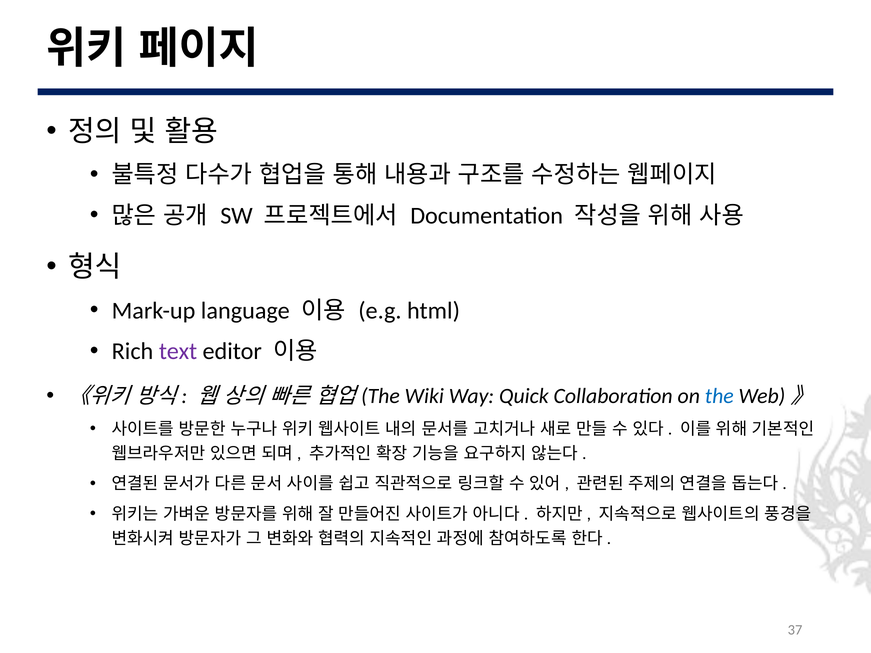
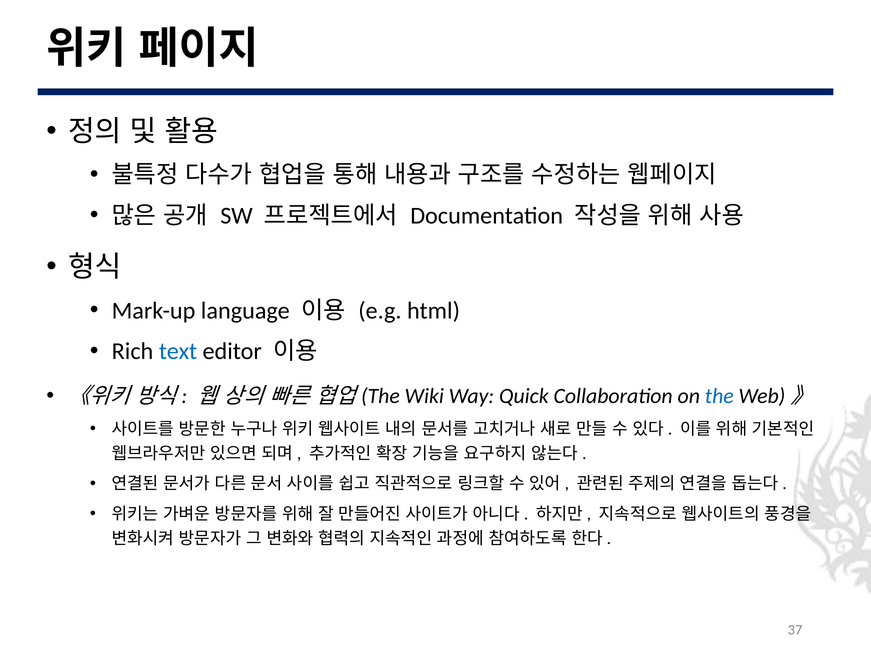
text colour: purple -> blue (178, 352)
